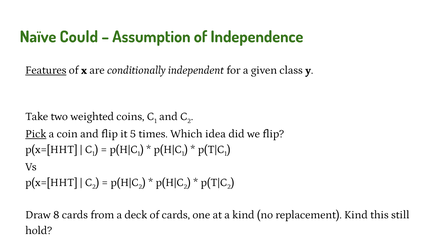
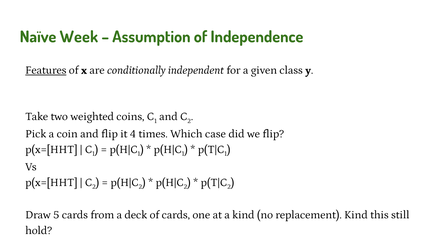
Could: Could -> Week (79, 37)
Pick underline: present -> none (36, 134)
5: 5 -> 4 (133, 134)
idea: idea -> case (215, 134)
8: 8 -> 5 (56, 215)
